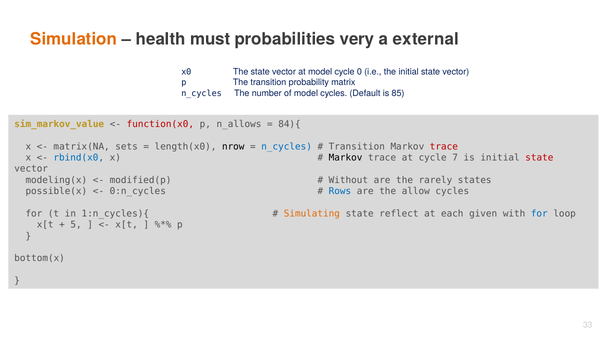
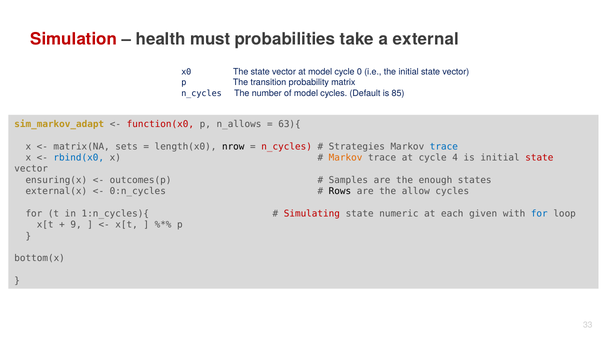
Simulation colour: orange -> red (74, 39)
very: very -> take (357, 39)
sim_markov_value: sim_markov_value -> sim_markov_adapt (59, 124)
84){: 84){ -> 63){ (289, 124)
n_cycles colour: blue -> red (287, 146)
Transition: Transition -> Strategies (357, 146)
trace colour: red -> blue (444, 146)
Markov colour: black -> orange (346, 157)
7: 7 -> 4 (455, 157)
modeling(x: modeling(x -> ensuring(x (56, 180)
modified(p: modified(p -> outcomes(p (141, 180)
Without: Without -> Samples (348, 180)
rarely: rarely -> enough (435, 180)
possible(x: possible(x -> external(x (56, 191)
Rows colour: blue -> black (340, 191)
Simulating colour: orange -> red (312, 213)
reflect: reflect -> numeric (399, 213)
5: 5 -> 9 (76, 224)
